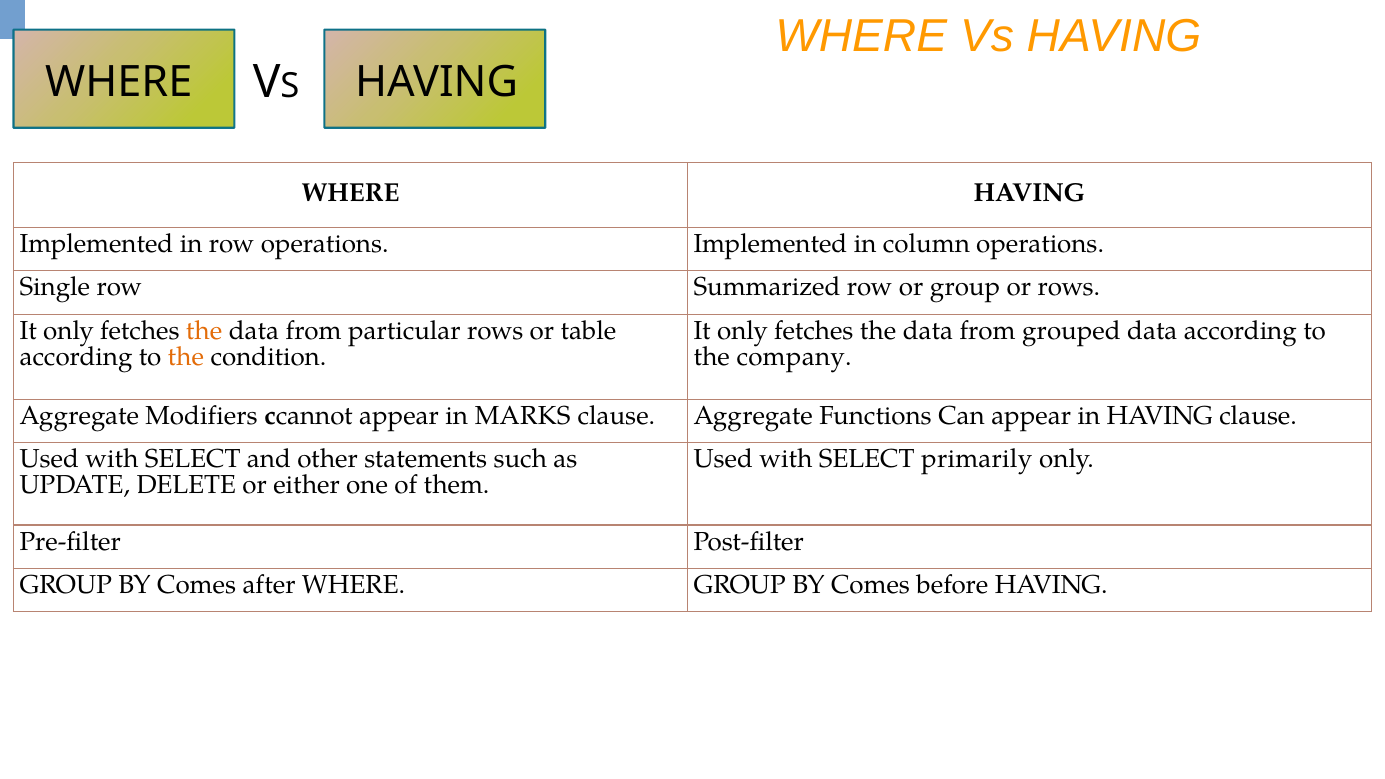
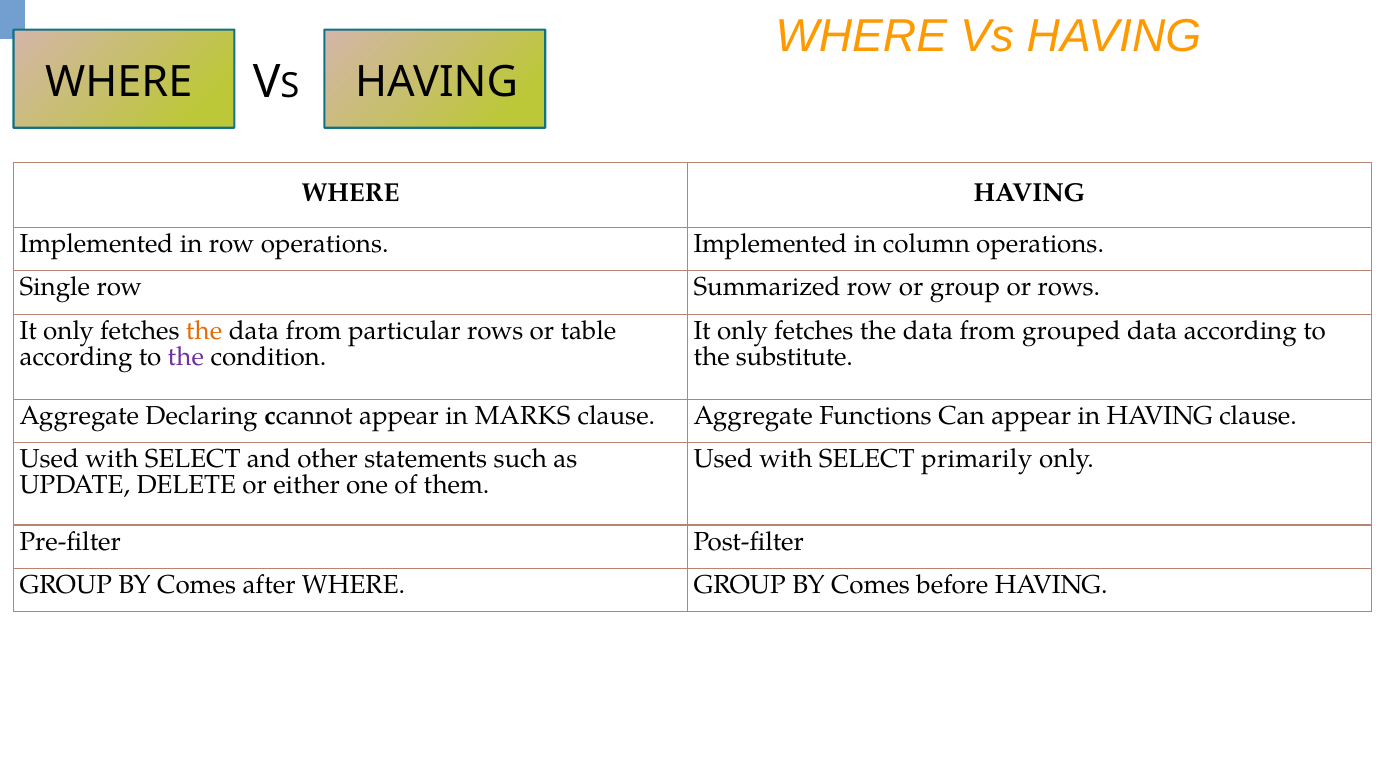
the colour: orange -> purple (186, 357)
company: company -> substitute (794, 357)
Modifiers: Modifiers -> Declaring (202, 416)
